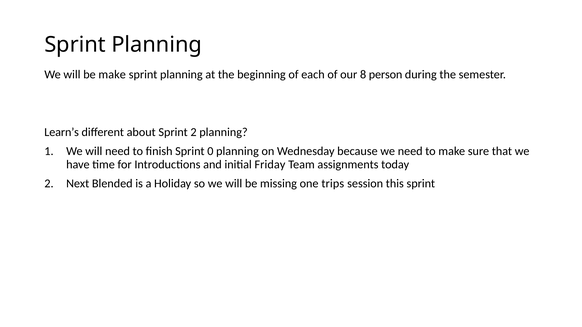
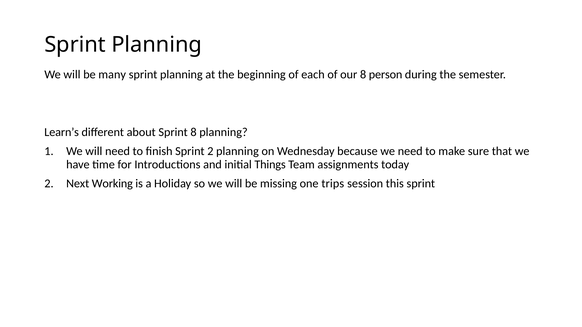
be make: make -> many (112, 75)
Sprint 2: 2 -> 8 (194, 132)
Sprint 0: 0 -> 2 (210, 151)
Friday: Friday -> Things (270, 165)
Blended: Blended -> Working (112, 184)
